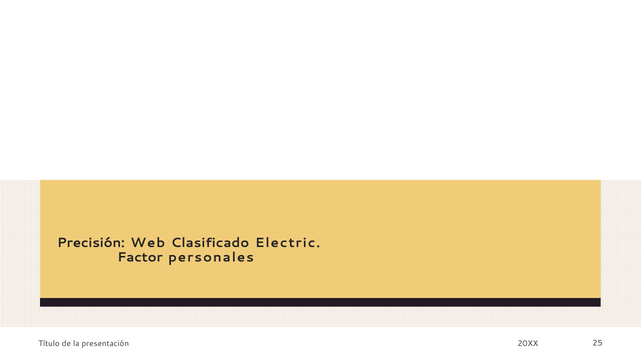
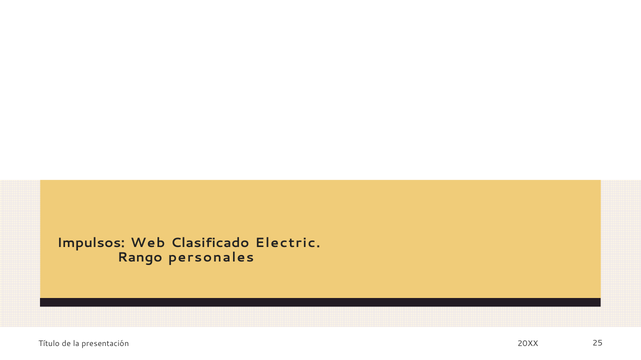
Precisión: Precisión -> Impulsos (91, 243)
Factor: Factor -> Rango (140, 258)
